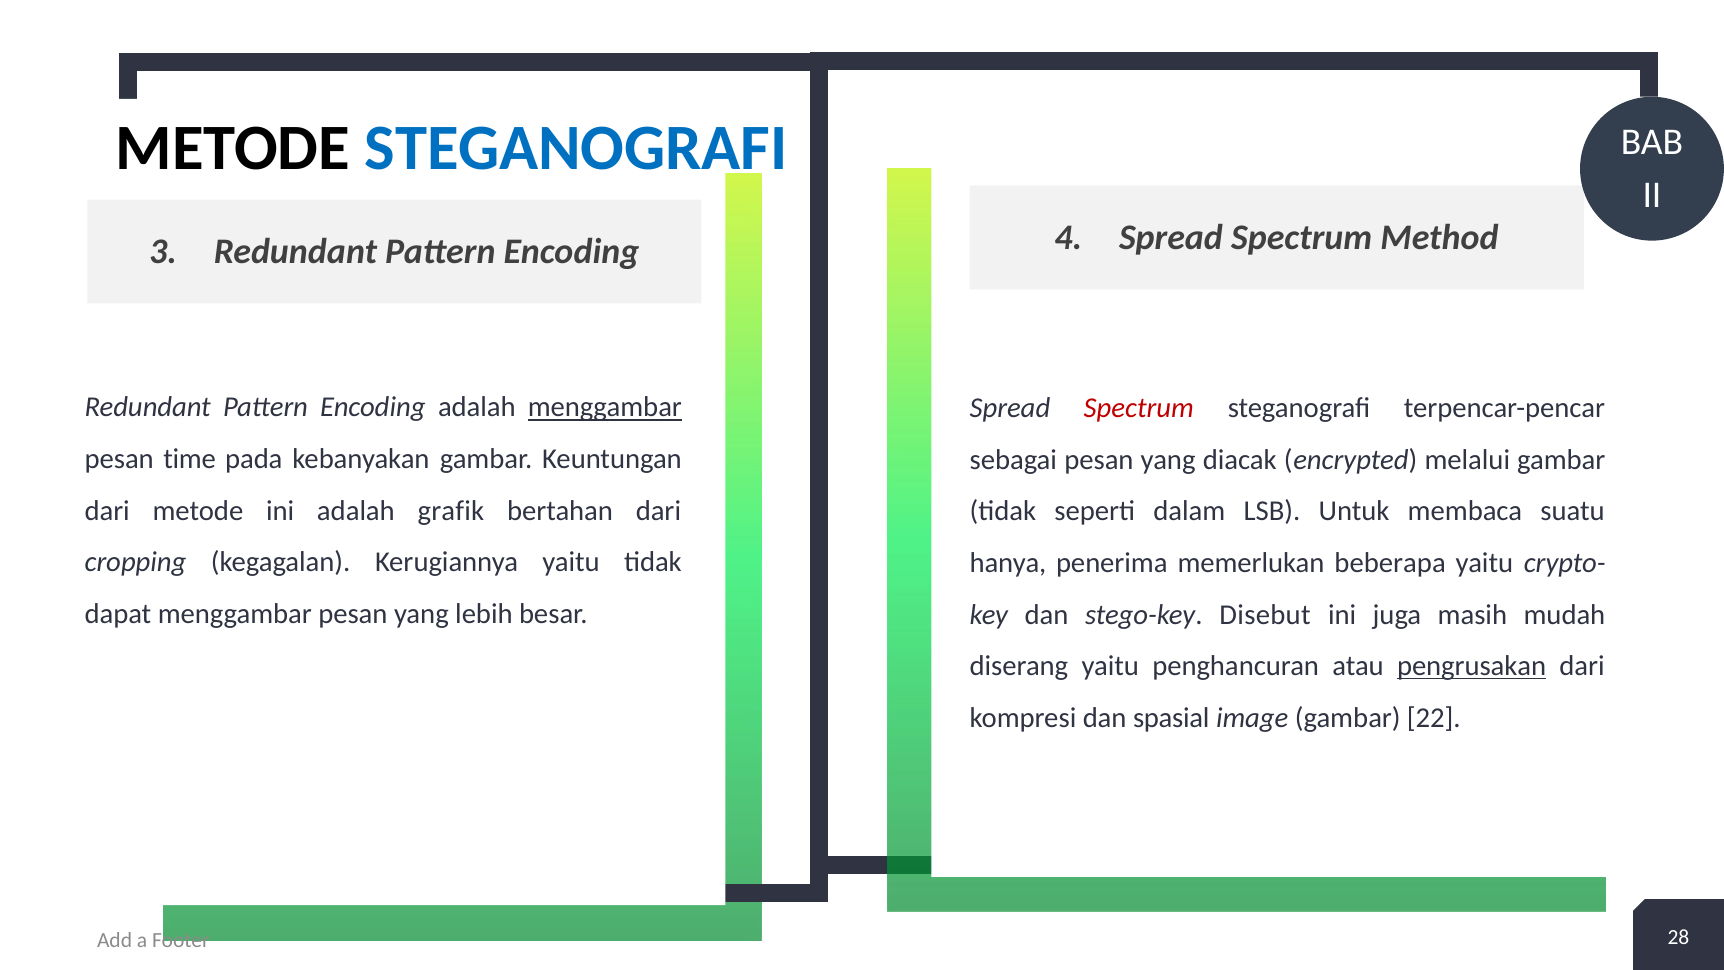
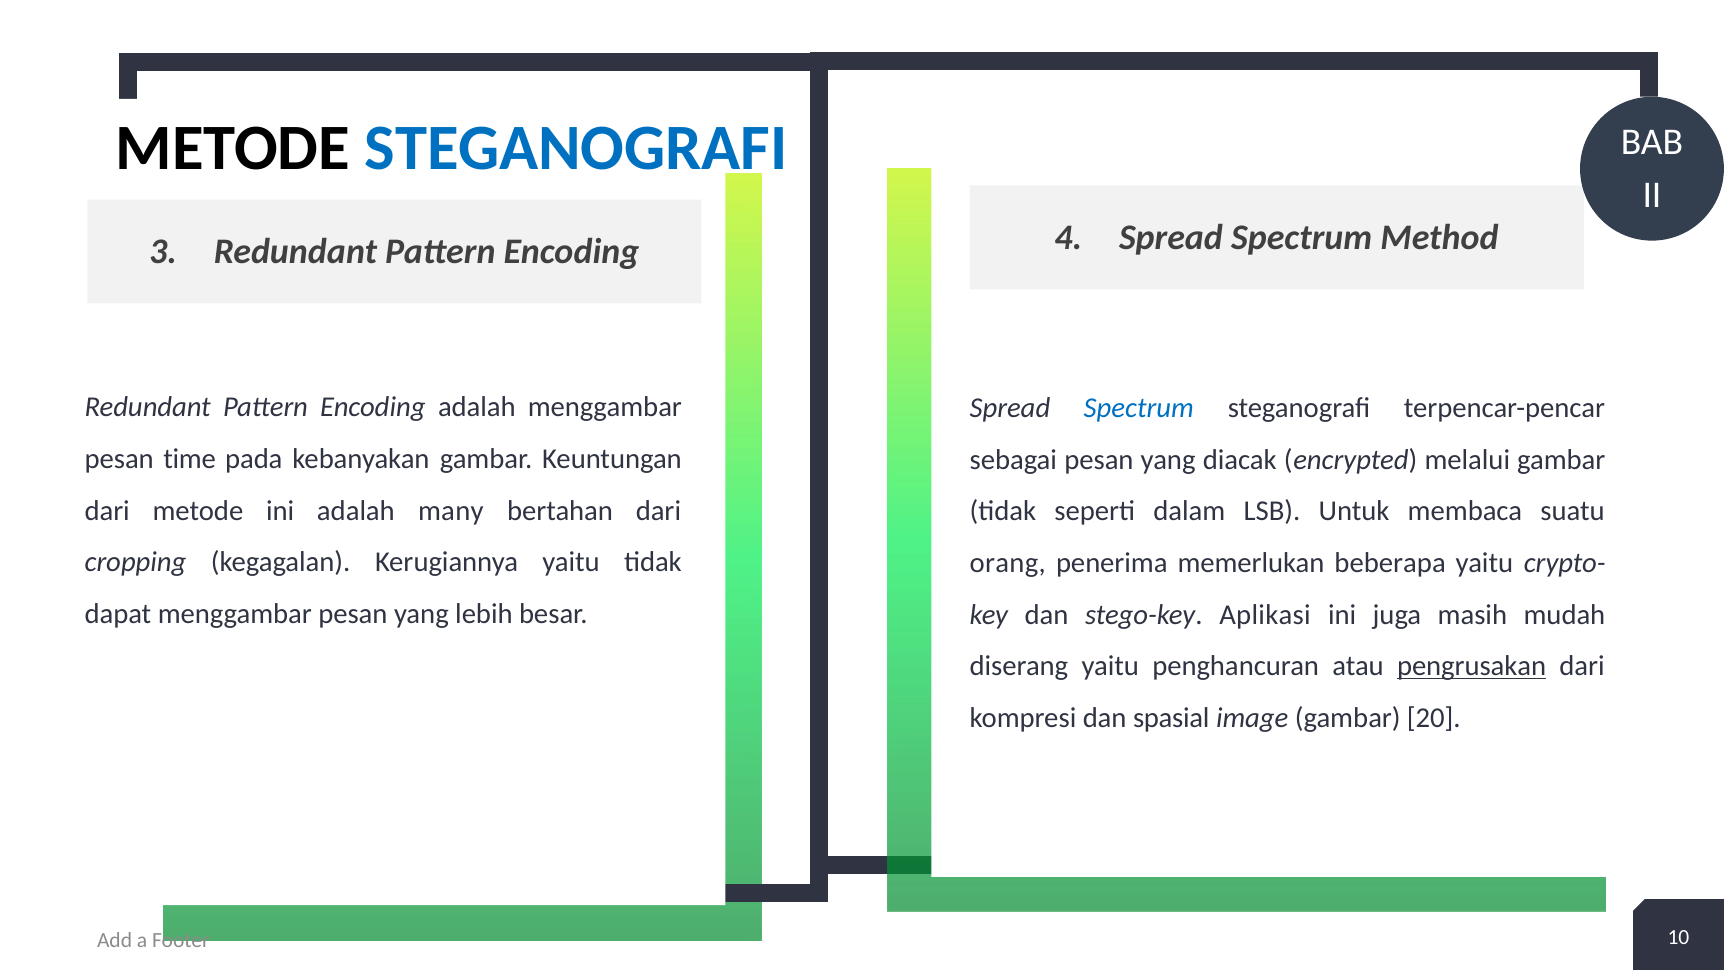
menggambar underline: present -> none (605, 407)
Spectrum colour: red -> blue (1139, 408)
grafik: grafik -> many (451, 510)
hanya: hanya -> orang (1008, 563)
Disebut: Disebut -> Aplikasi (1265, 614)
22: 22 -> 20 (1434, 718)
28: 28 -> 10 (1678, 937)
